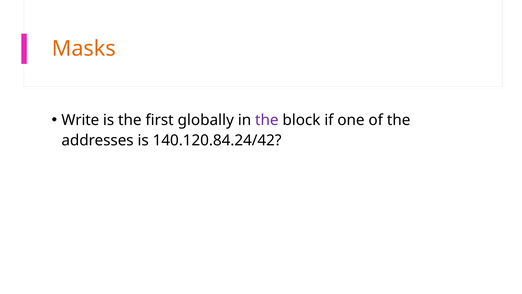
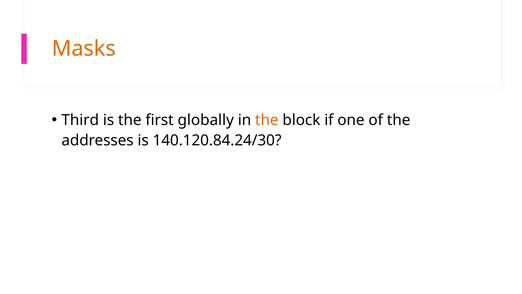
Write: Write -> Third (80, 120)
the colour: purple -> orange (267, 120)
140.120.84.24/42: 140.120.84.24/42 -> 140.120.84.24/30 (217, 140)
